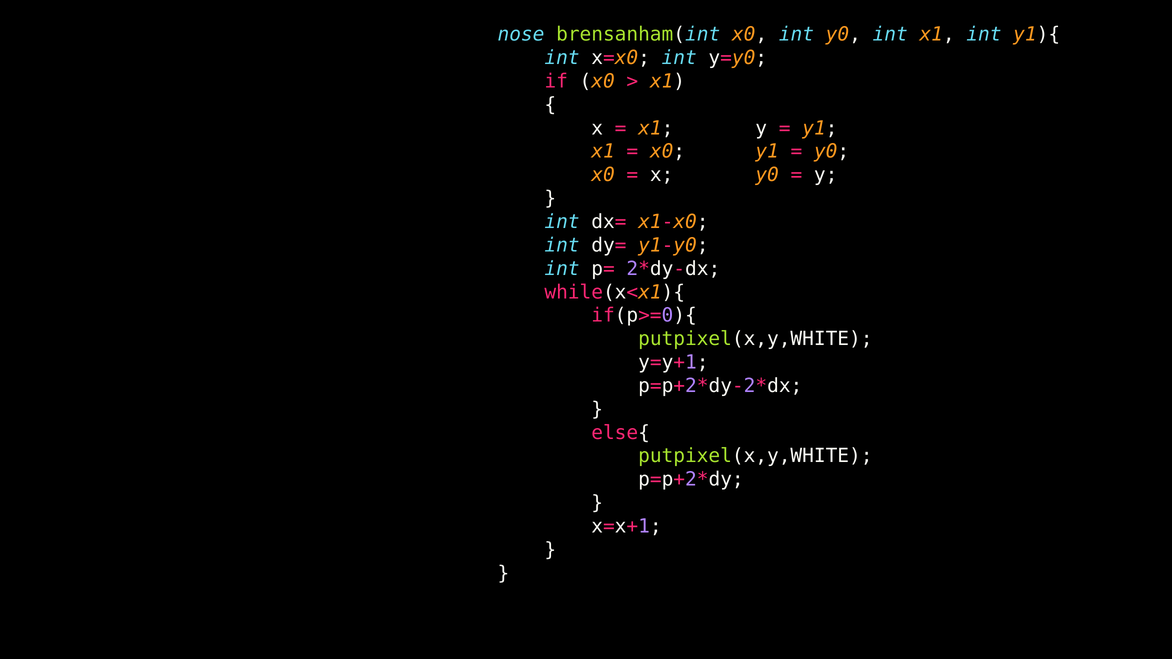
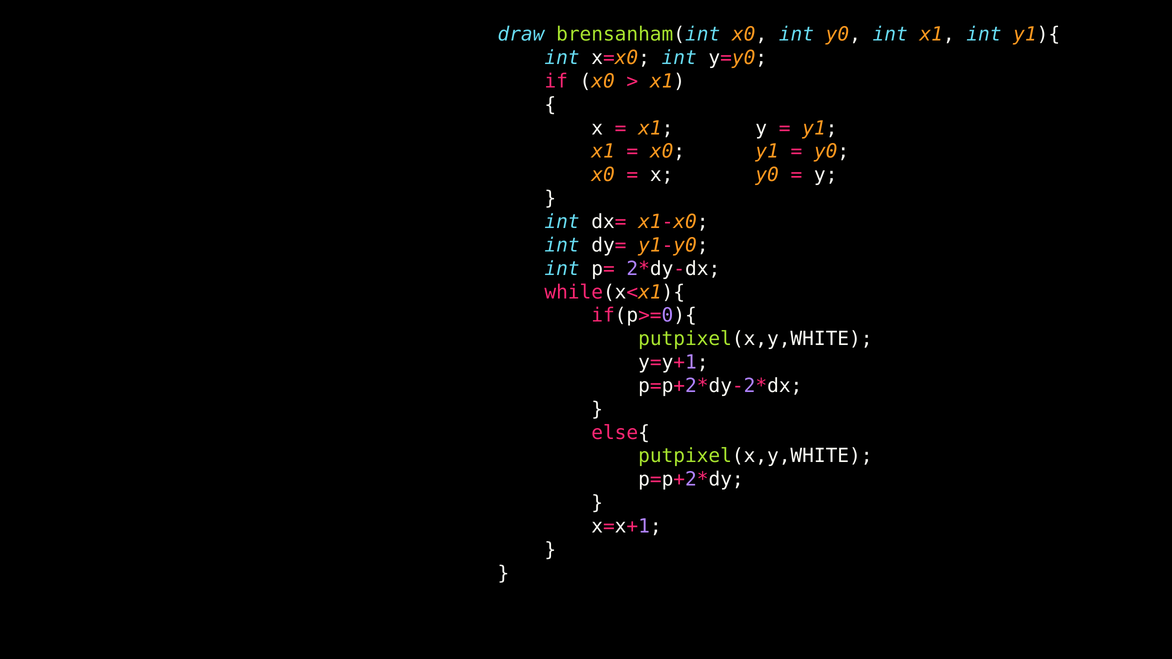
nose: nose -> draw (521, 34)
